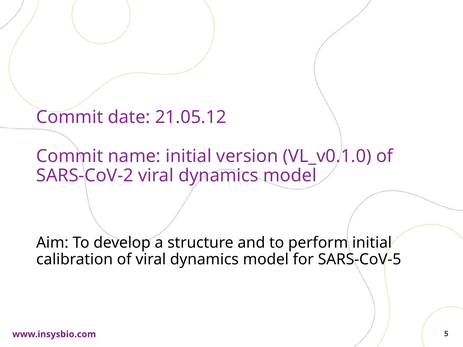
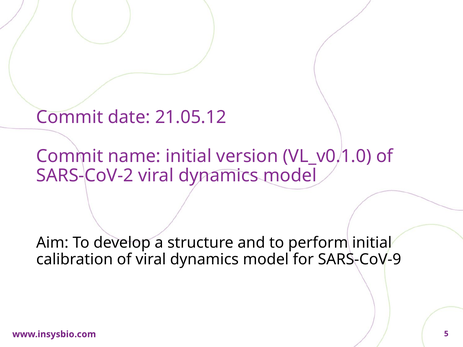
SARS-CoV-5: SARS-CoV-5 -> SARS-CoV-9 (360, 260)
